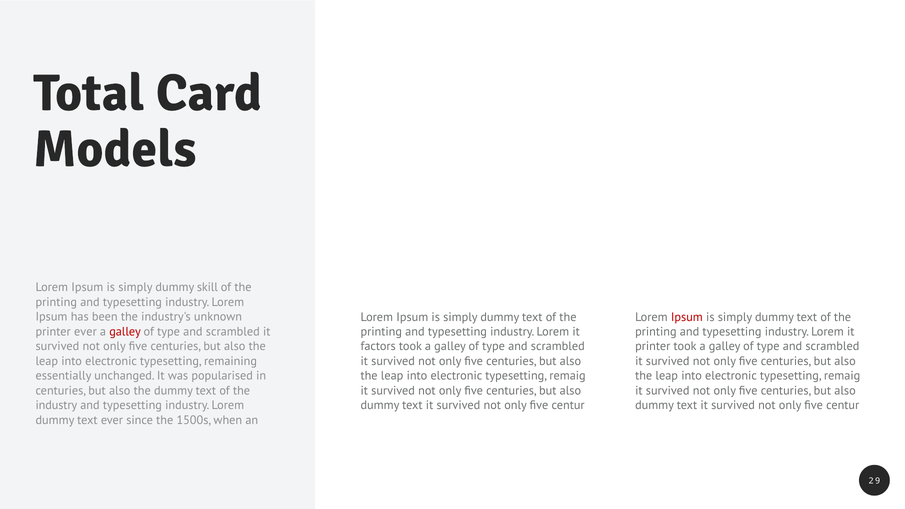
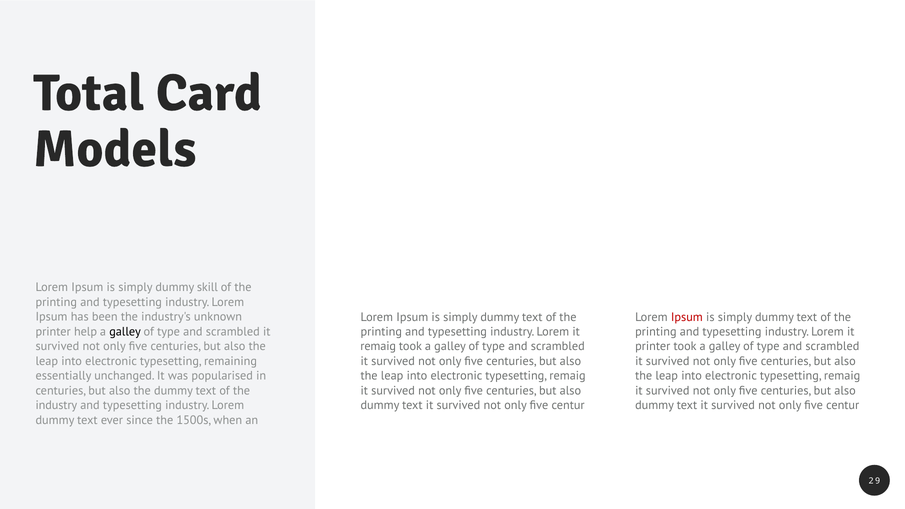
printer ever: ever -> help (86, 332)
galley colour: red -> black (125, 332)
factors: factors -> remaig (378, 346)
